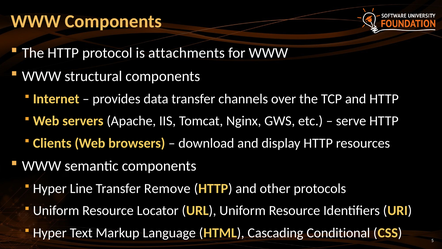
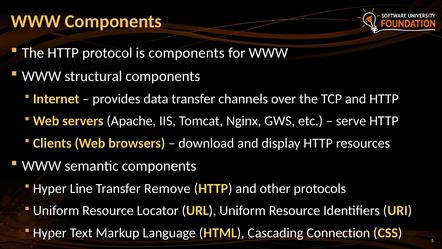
is attachments: attachments -> components (187, 53)
Conditional: Conditional -> Connection (338, 233)
